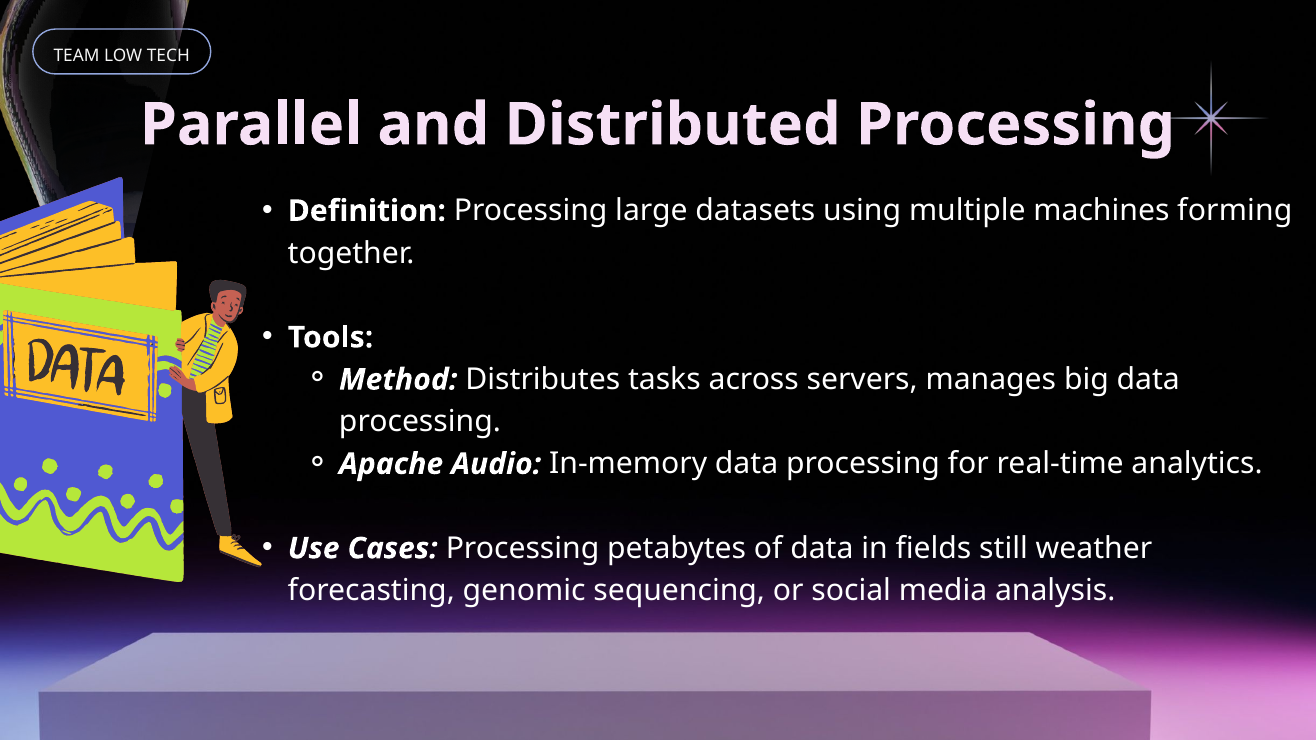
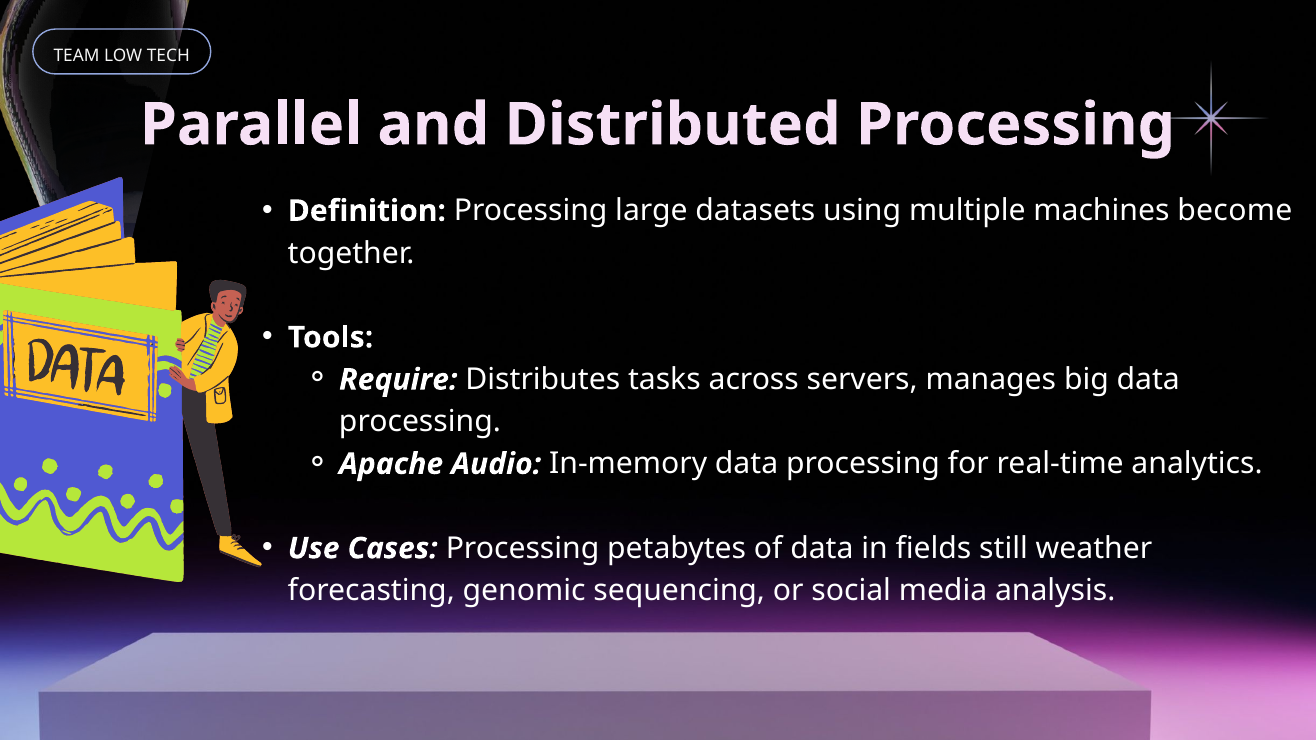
forming: forming -> become (1235, 211)
Method: Method -> Require (398, 380)
